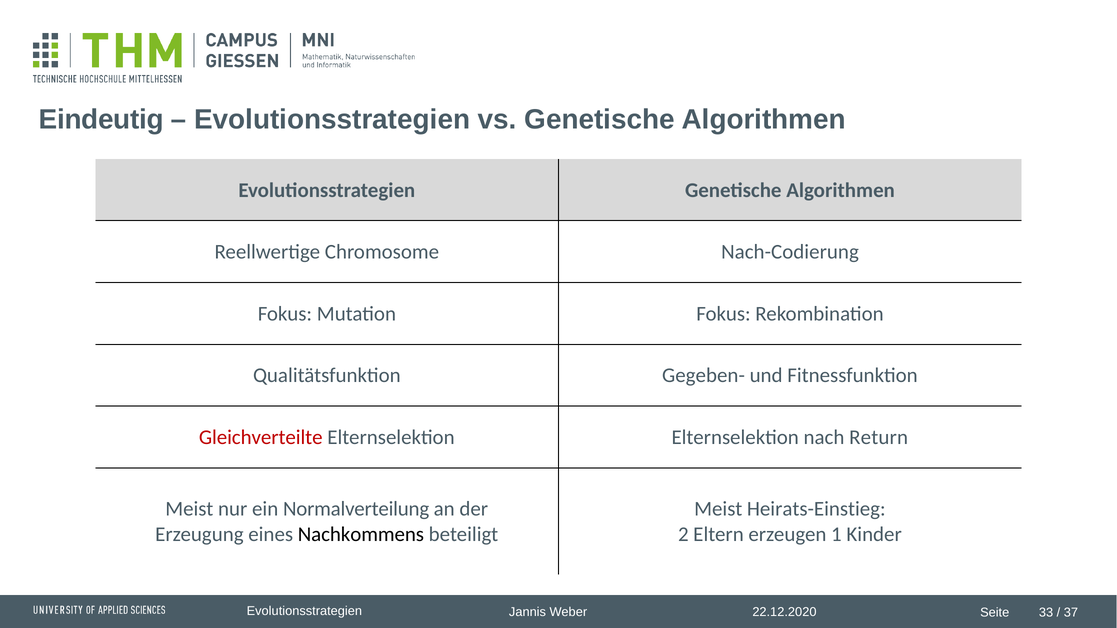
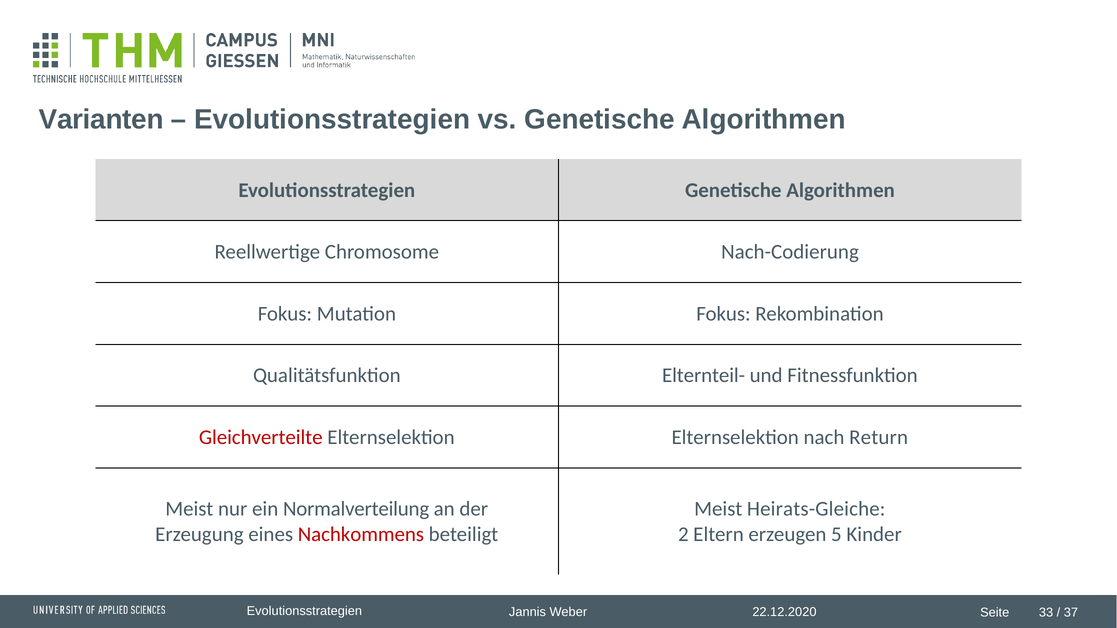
Eindeutig: Eindeutig -> Varianten (101, 119)
Gegeben-: Gegeben- -> Elternteil- (704, 376)
Heirats-Einstieg: Heirats-Einstieg -> Heirats-Gleiche (816, 509)
Nachkommens colour: black -> red (361, 535)
1: 1 -> 5 (836, 535)
